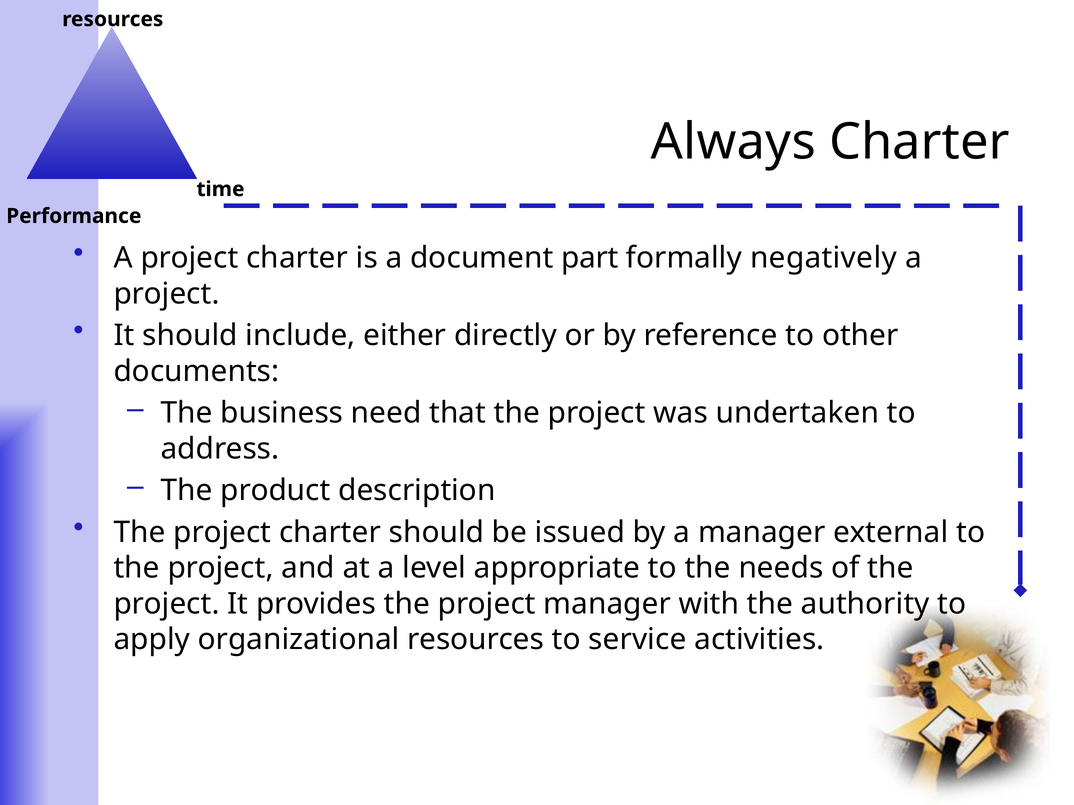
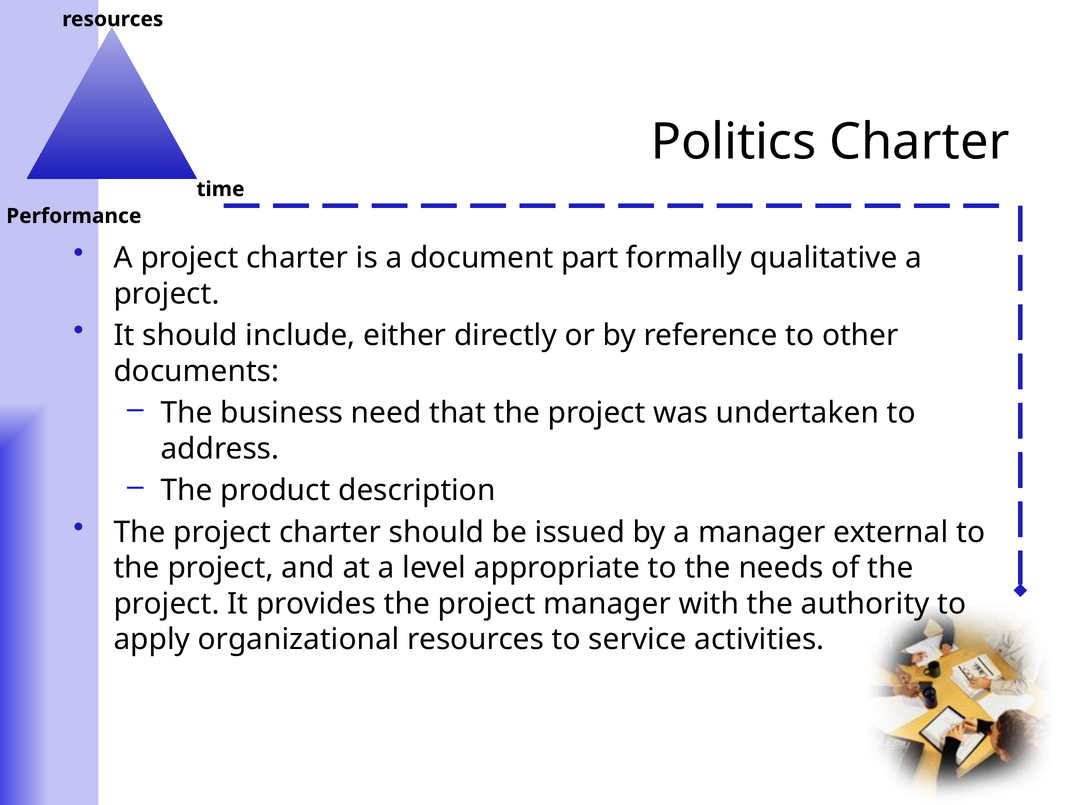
Always: Always -> Politics (734, 142)
negatively: negatively -> qualitative (824, 258)
